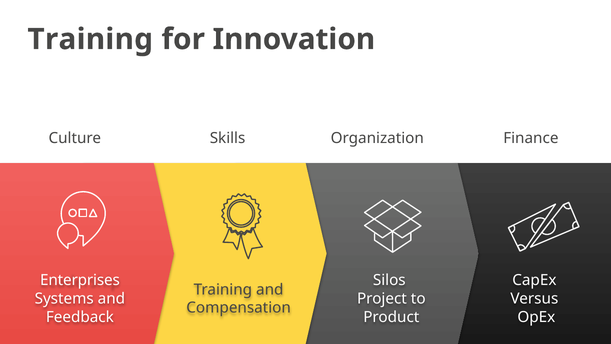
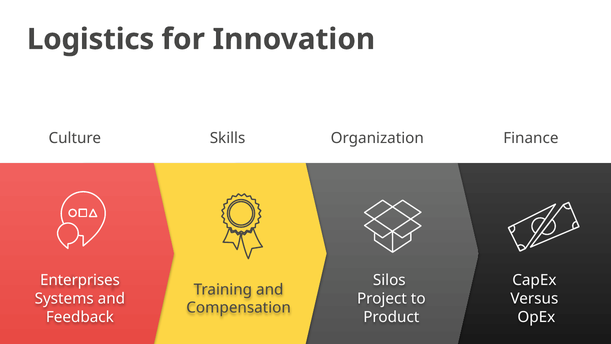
Training: Training -> Logistics (91, 39)
